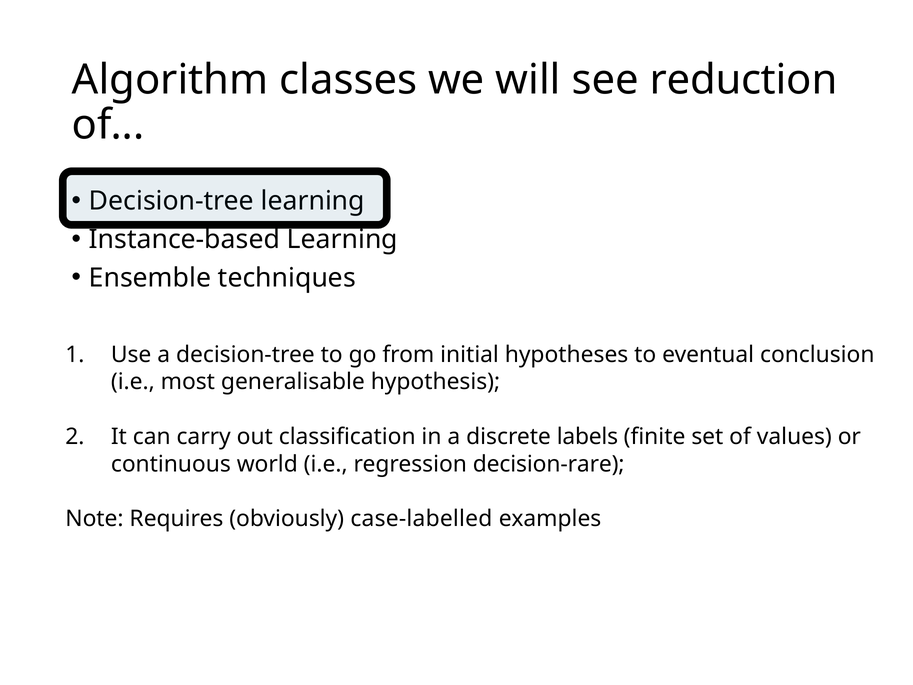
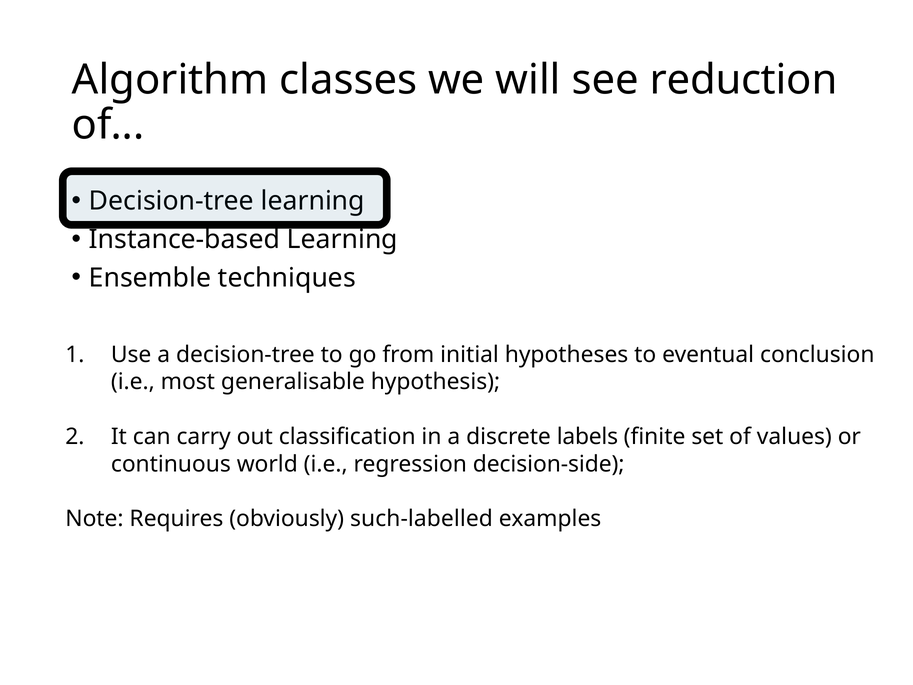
decision-rare: decision-rare -> decision-side (549, 464)
case-labelled: case-labelled -> such-labelled (421, 519)
